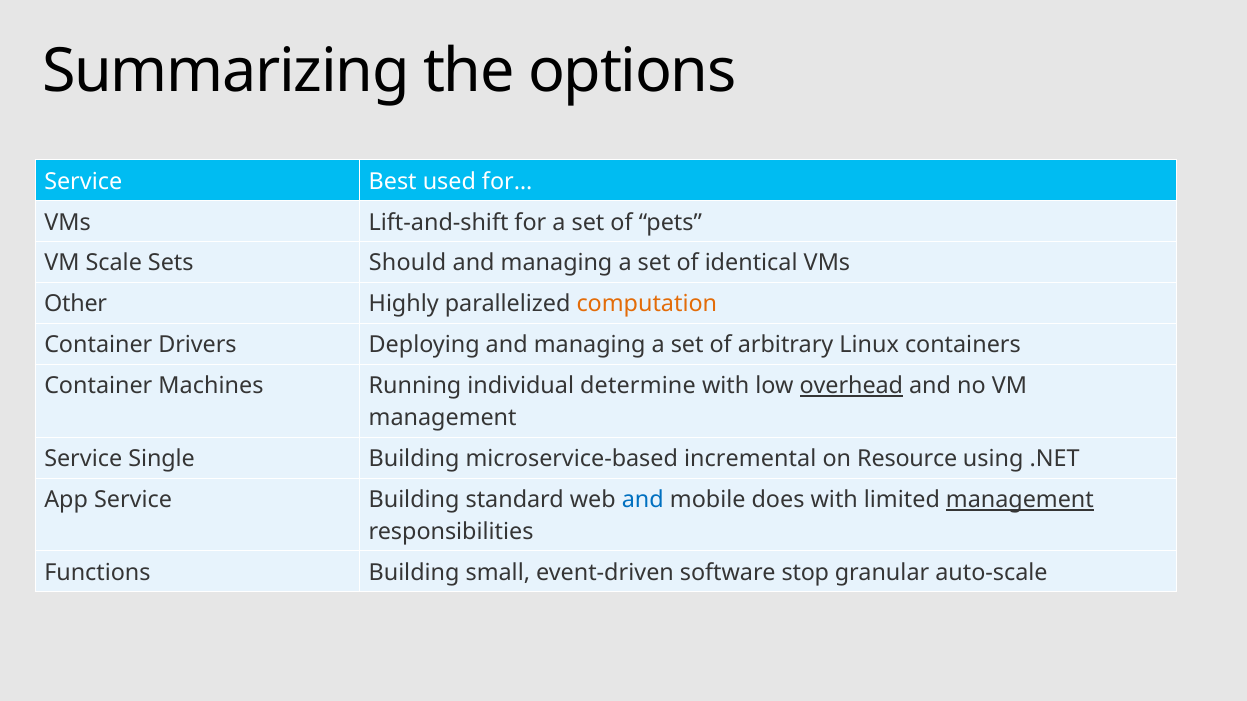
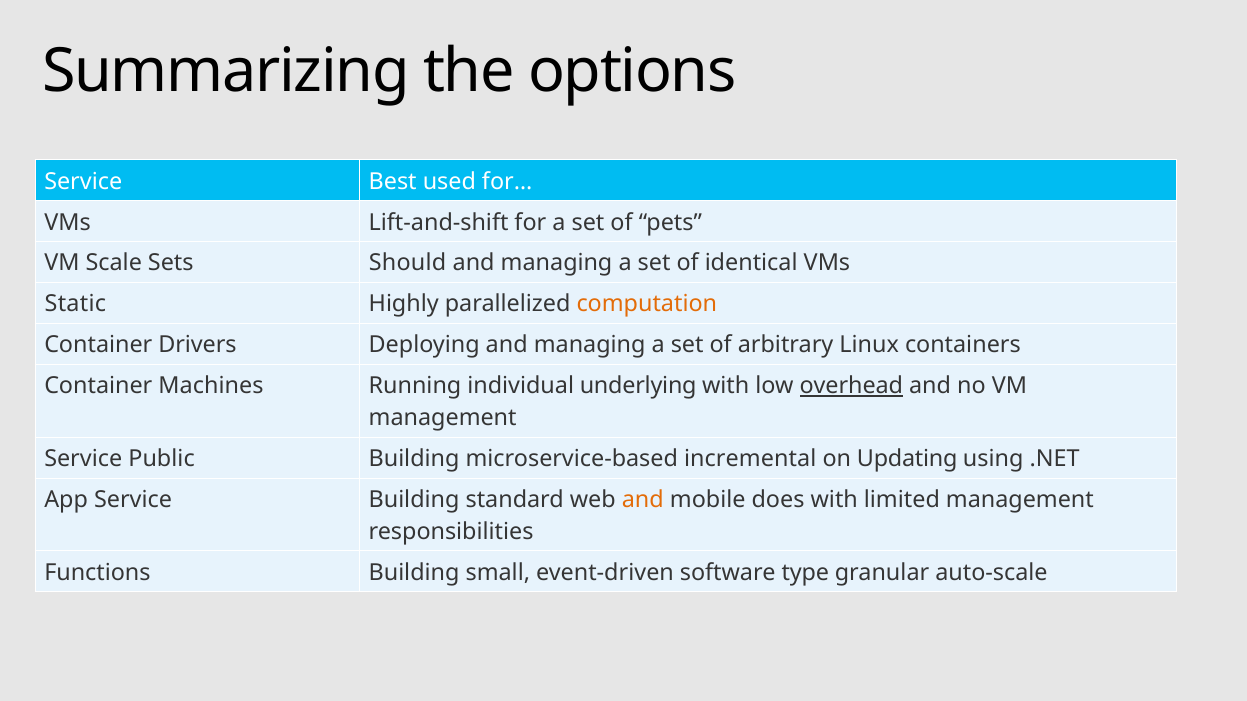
Other: Other -> Static (75, 304)
determine: determine -> underlying (638, 386)
Single: Single -> Public (162, 459)
Resource: Resource -> Updating (907, 459)
and colour: blue -> orange (643, 500)
management underline: present -> none (1020, 500)
stop: stop -> type (805, 573)
